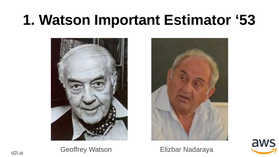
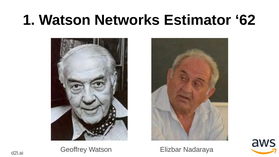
Important: Important -> Networks (127, 20)
53: 53 -> 62 (245, 20)
